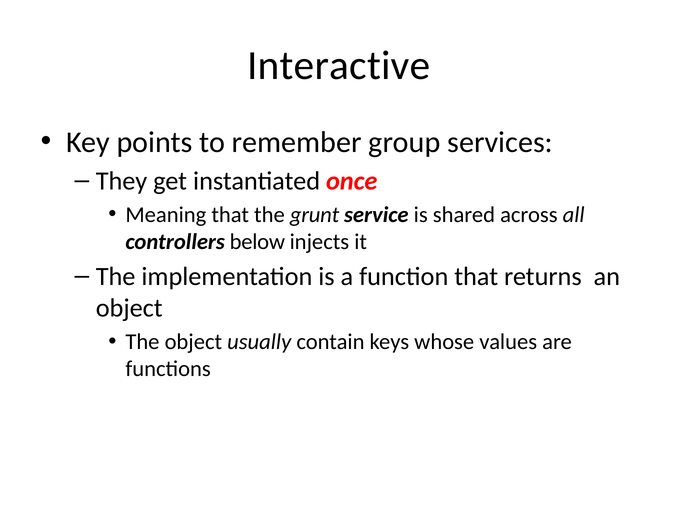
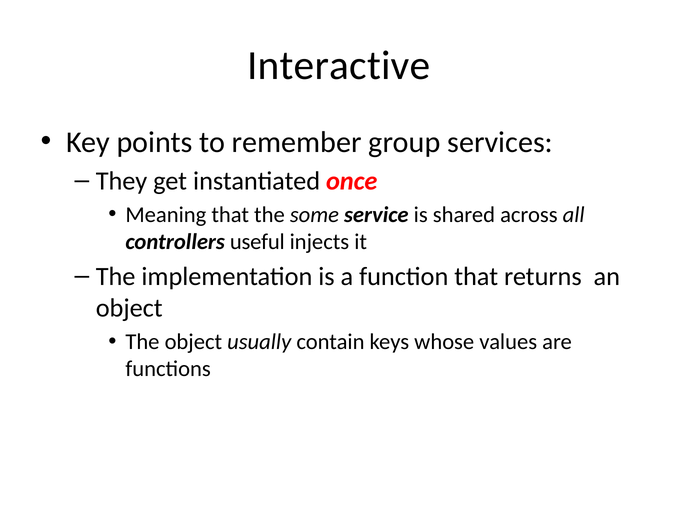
grunt: grunt -> some (314, 215)
below: below -> useful (257, 242)
